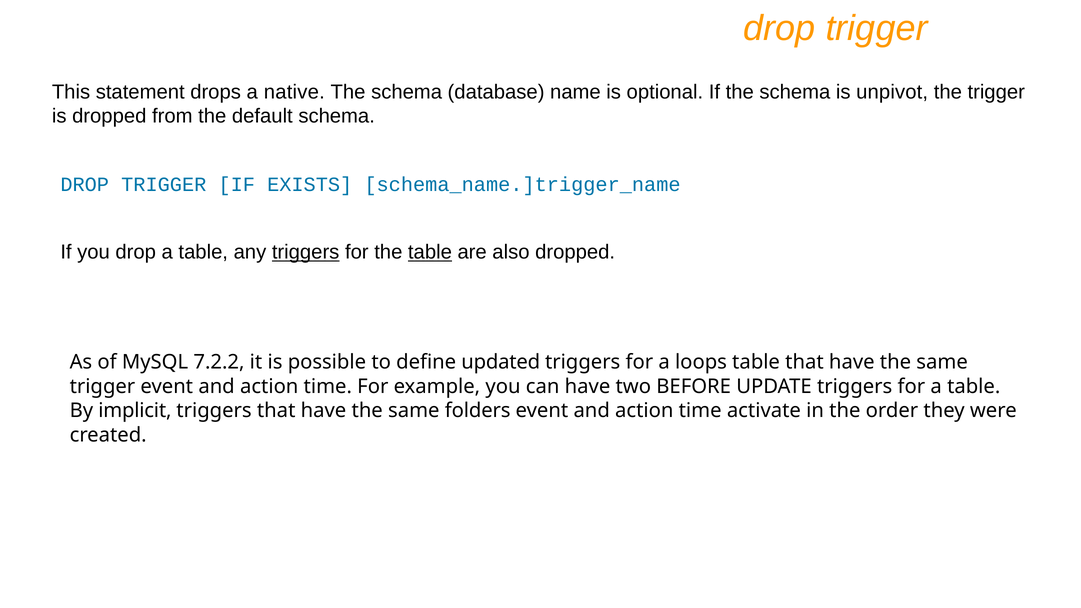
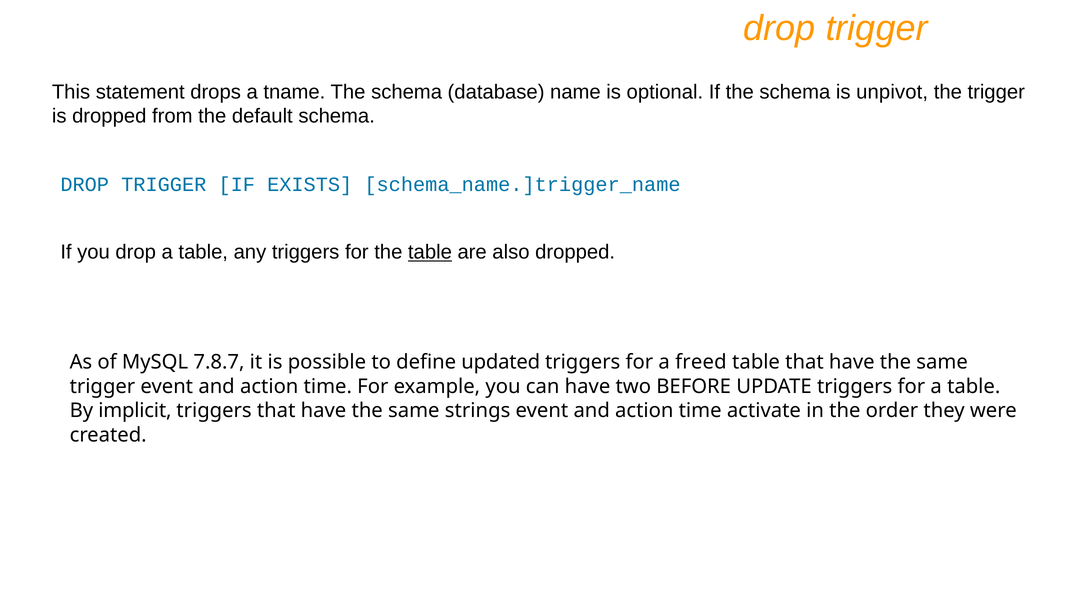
native: native -> tname (294, 92)
triggers underline: present -> none (306, 252)
7.2.2: 7.2.2 -> 7.8.7 (219, 362)
loops: loops -> freed (701, 362)
folders: folders -> strings (478, 411)
